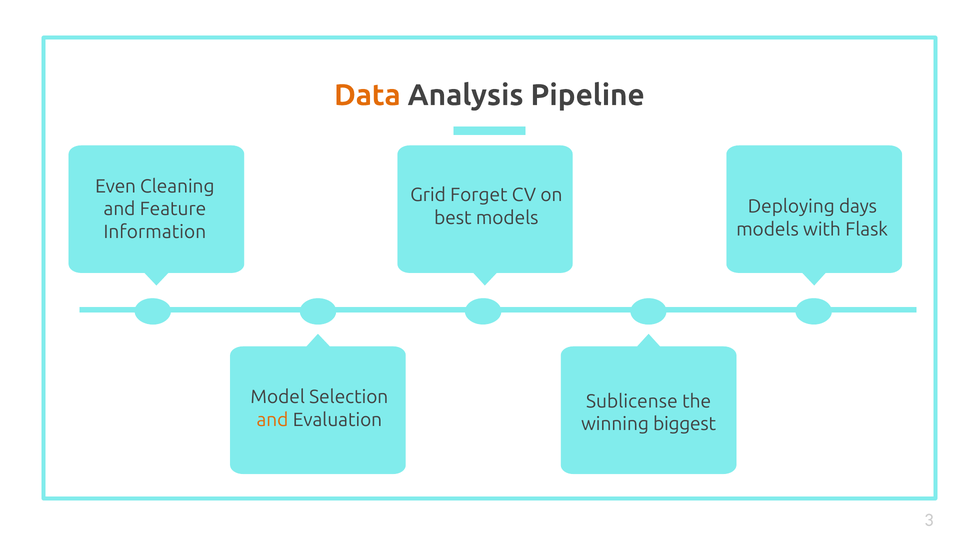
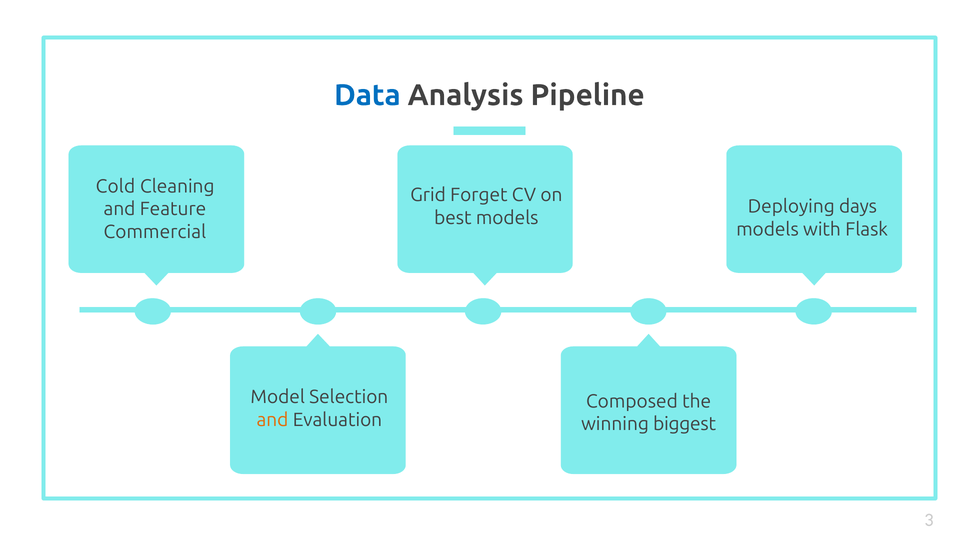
Data colour: orange -> blue (367, 95)
Even: Even -> Cold (115, 187)
Information: Information -> Commercial (155, 232)
Sublicense: Sublicense -> Composed (632, 402)
